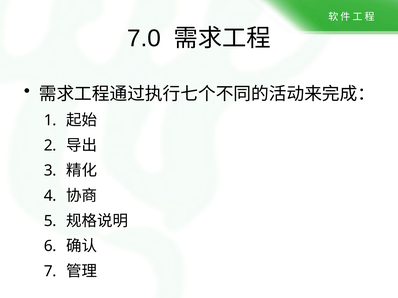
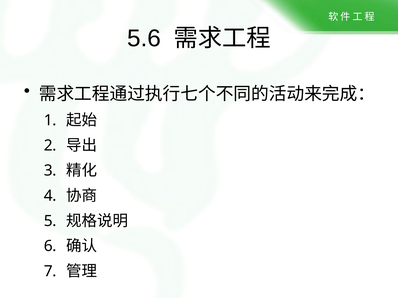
7.0: 7.0 -> 5.6 (144, 39)
